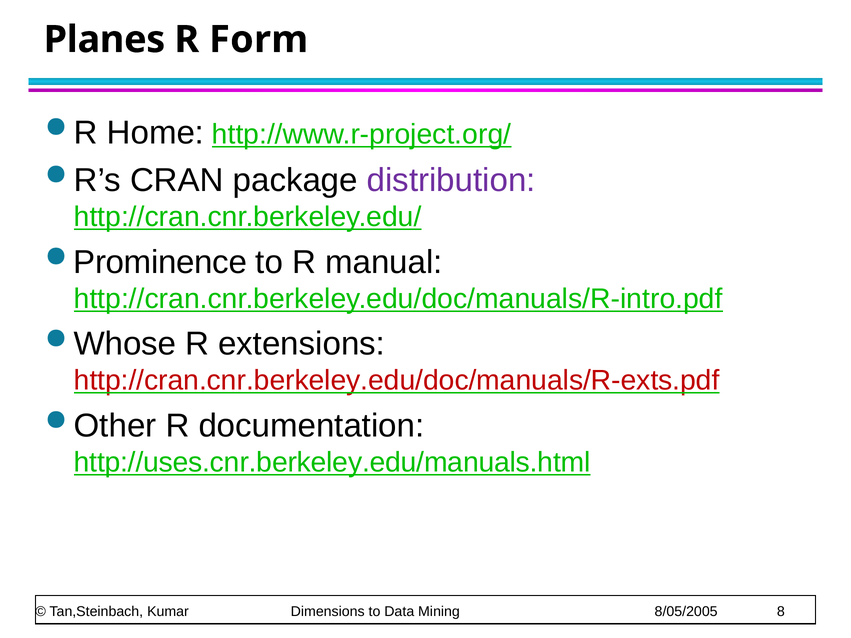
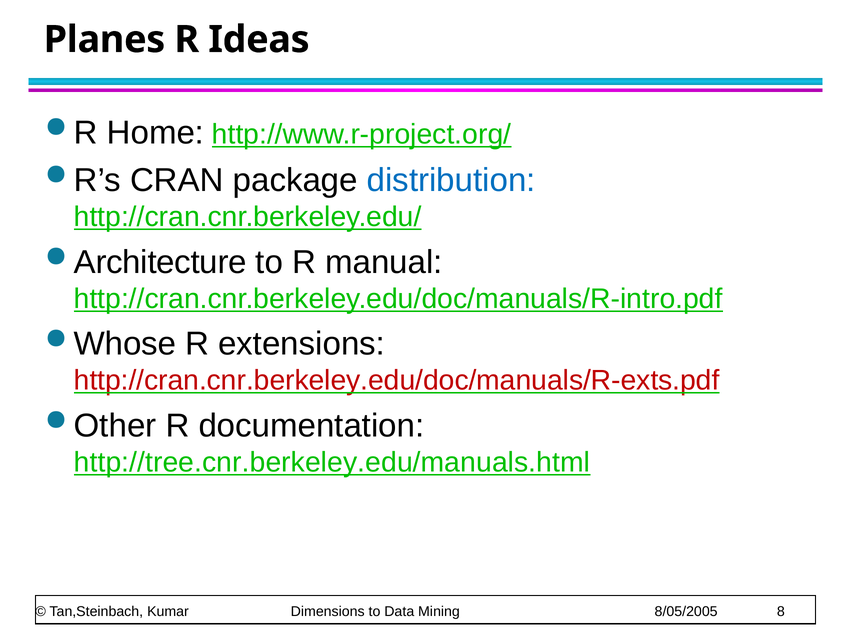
Form: Form -> Ideas (259, 40)
distribution colour: purple -> blue (451, 180)
Prominence: Prominence -> Architecture (160, 262)
http://uses.cnr.berkeley.edu/manuals.html: http://uses.cnr.berkeley.edu/manuals.html -> http://tree.cnr.berkeley.edu/manuals.html (332, 462)
